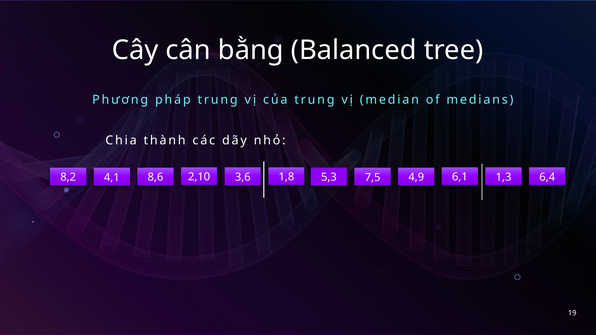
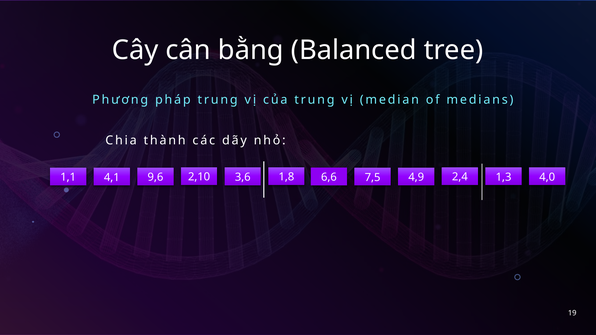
8,2: 8,2 -> 1,1 (68, 177)
8,6: 8,6 -> 9,6 (155, 177)
5,3: 5,3 -> 6,6 (329, 177)
6,1: 6,1 -> 2,4 (460, 177)
6,4: 6,4 -> 4,0 (547, 177)
